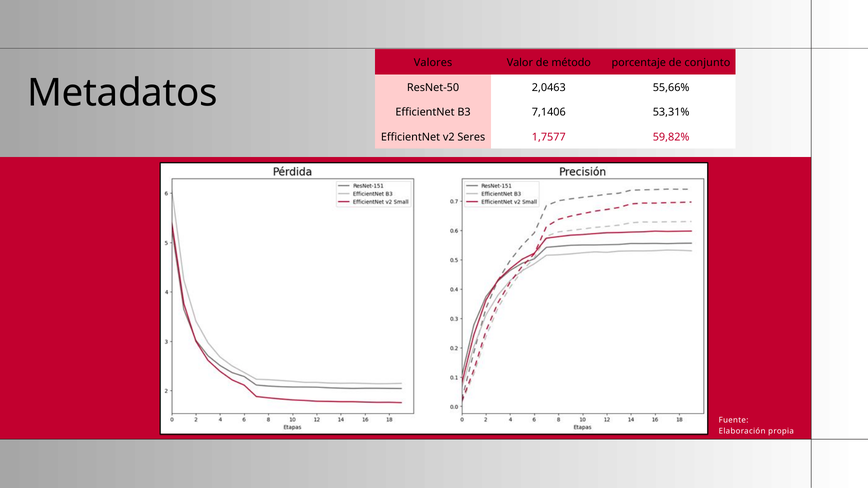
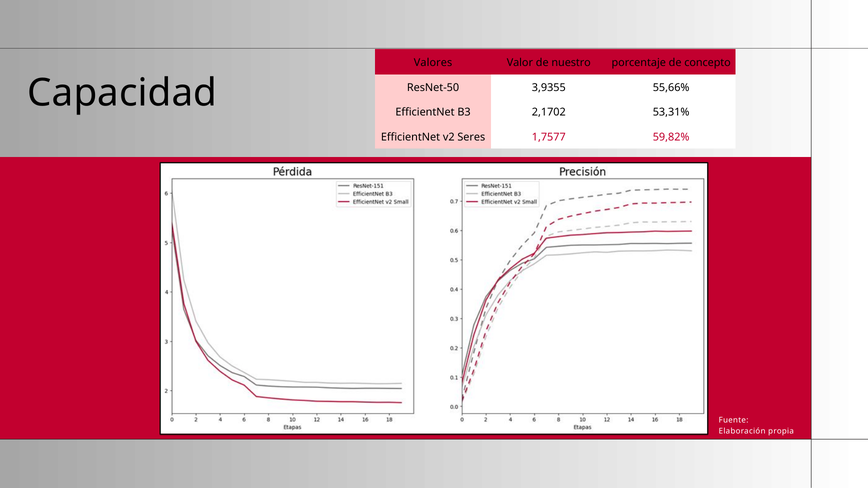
método: método -> nuestro (571, 63)
conjunto: conjunto -> concepto (708, 63)
Metadatos: Metadatos -> Capacidad (122, 93)
2,0463: 2,0463 -> 3,9355 (549, 88)
7,1406: 7,1406 -> 2,1702 (549, 112)
